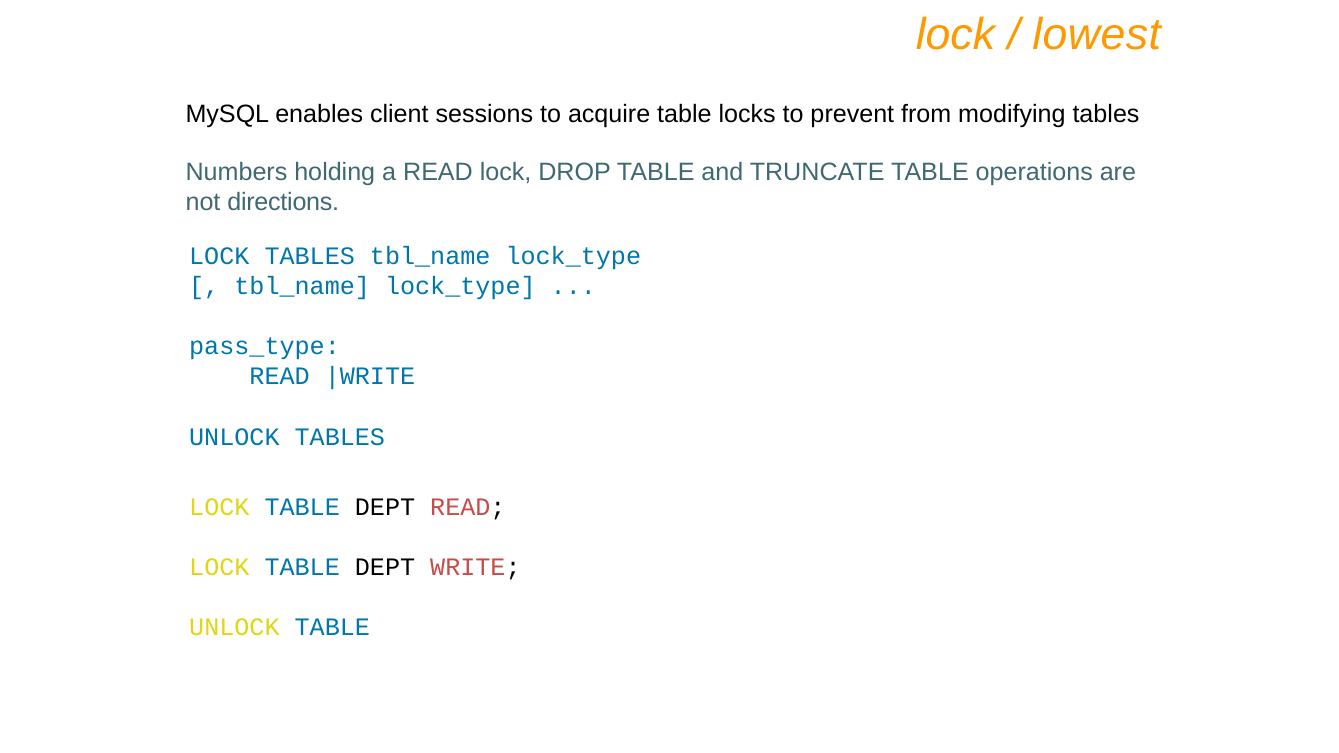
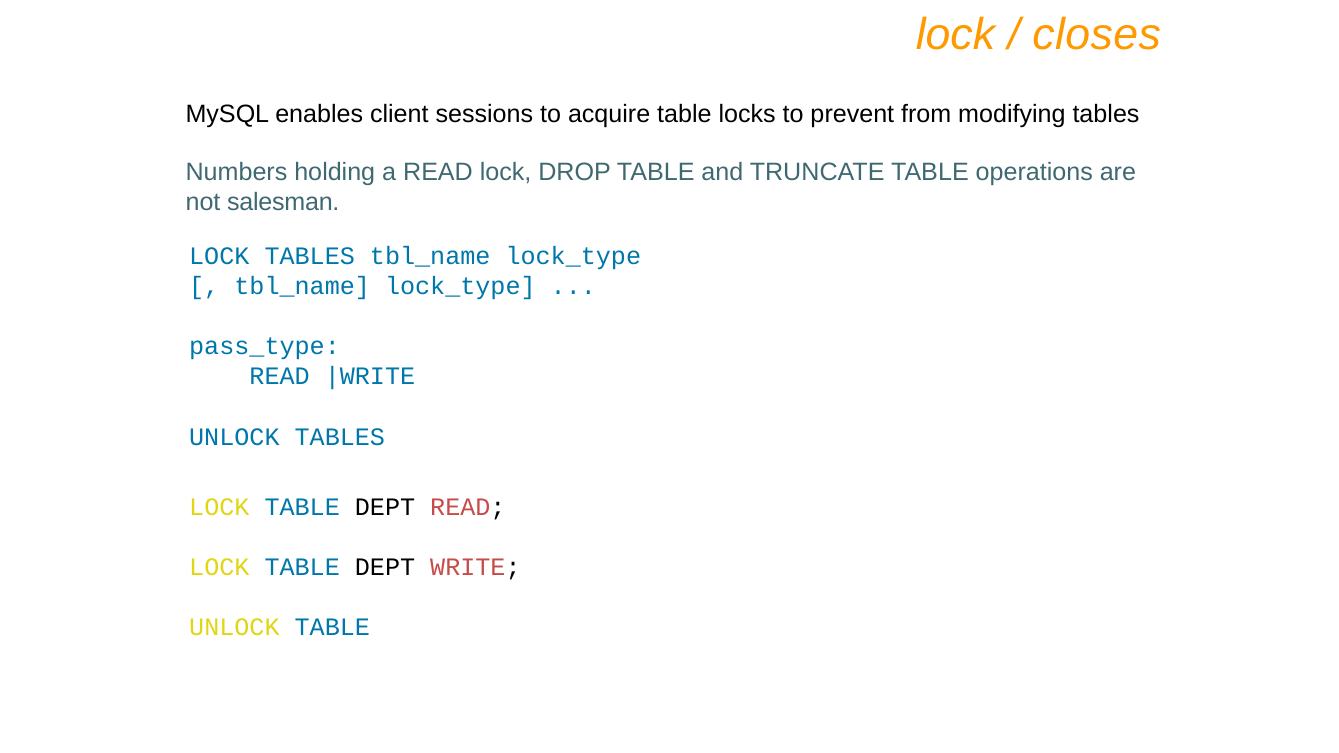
lowest: lowest -> closes (1097, 35)
directions: directions -> salesman (283, 202)
